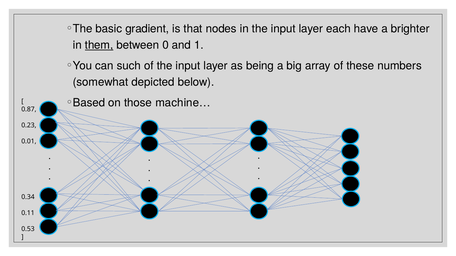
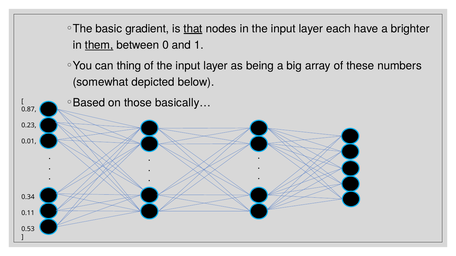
that underline: none -> present (193, 29)
such: such -> thing (129, 66)
machine…: machine… -> basically… (183, 103)
